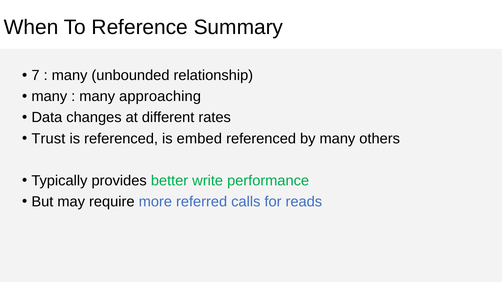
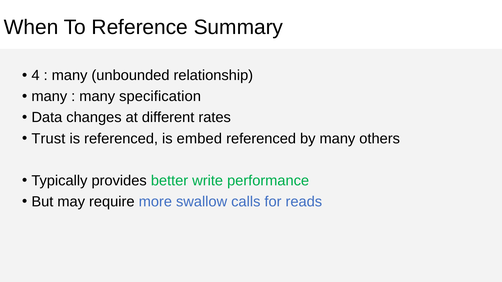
7: 7 -> 4 (36, 76)
approaching: approaching -> specification (160, 97)
referred: referred -> swallow (202, 202)
